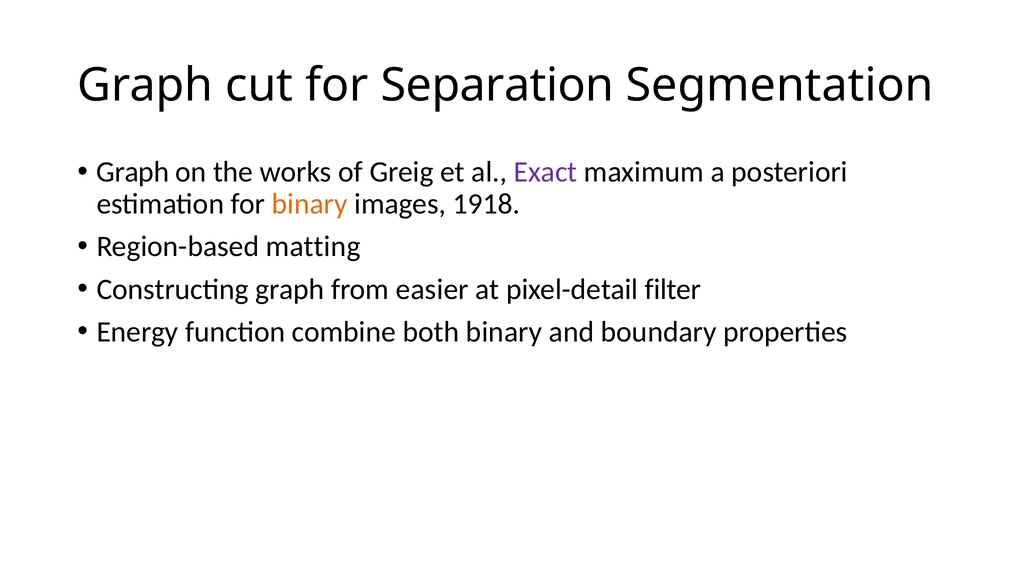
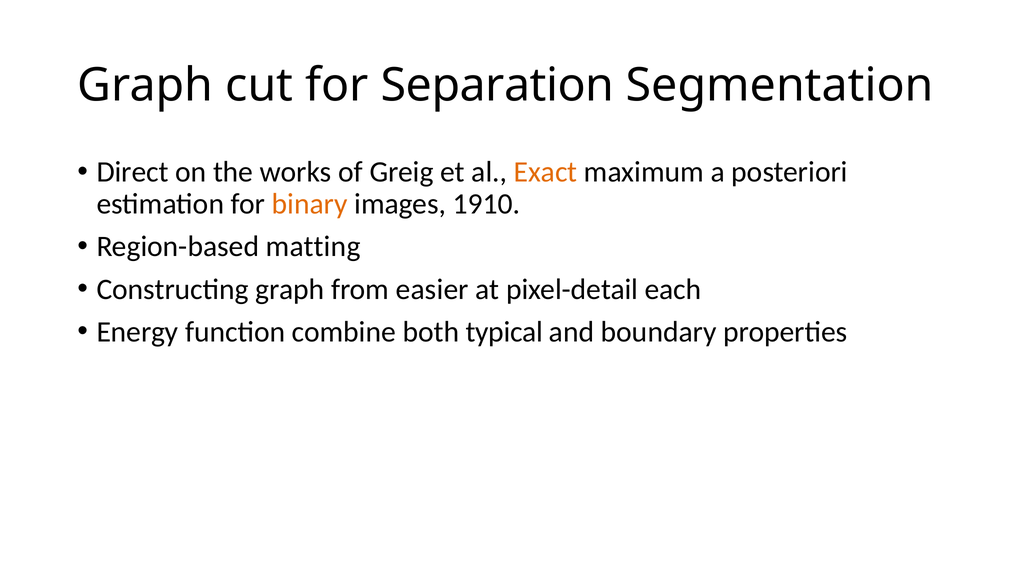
Graph: Graph -> Direct (133, 172)
Exact colour: purple -> orange (546, 172)
1918: 1918 -> 1910 (487, 204)
filter: filter -> each (673, 289)
both binary: binary -> typical (504, 332)
